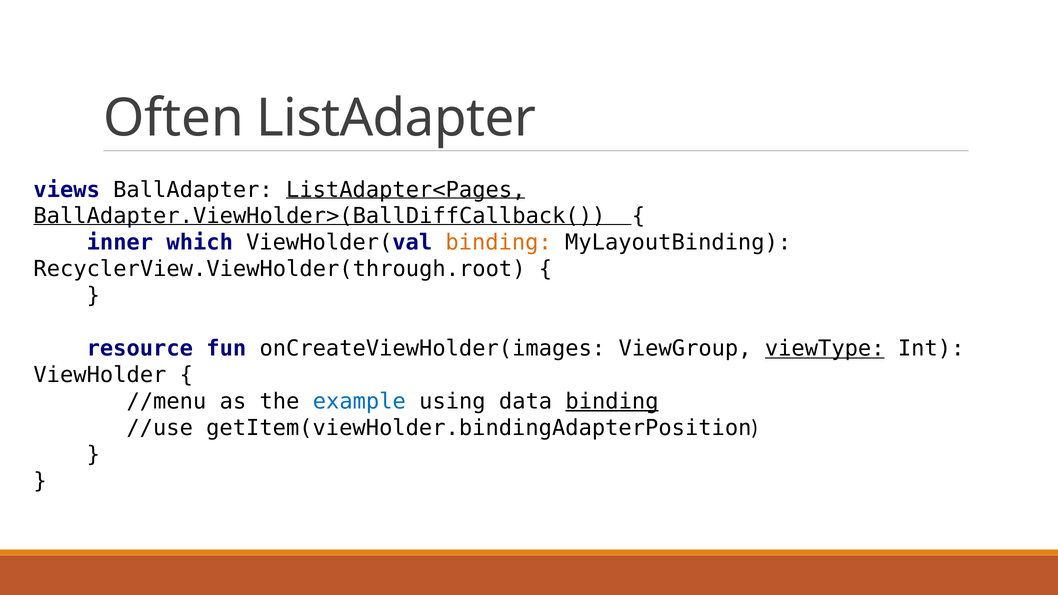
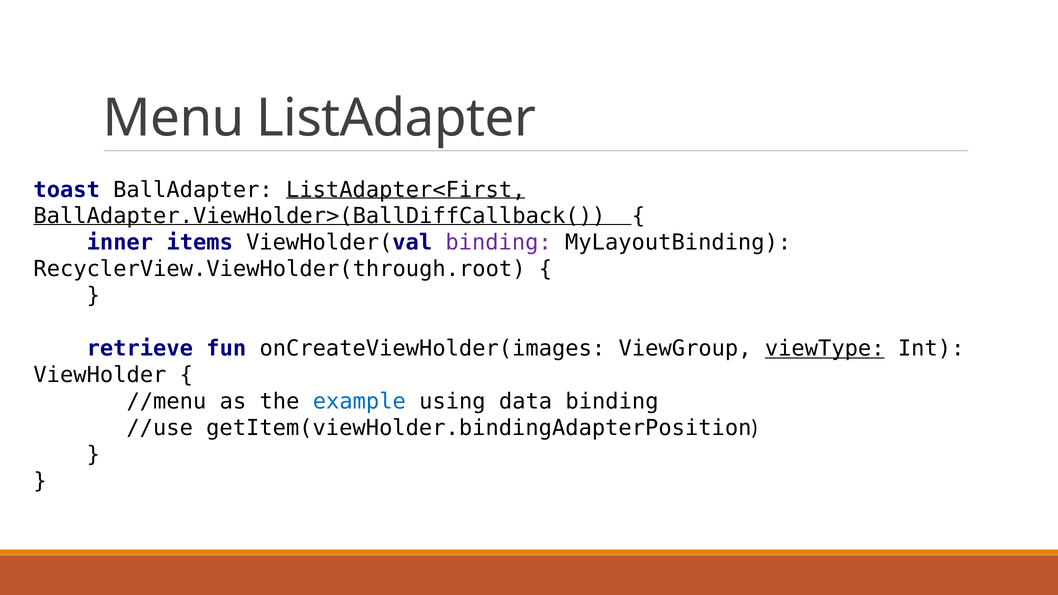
Often: Often -> Menu (174, 119)
views: views -> toast (67, 190)
ListAdapter<Pages: ListAdapter<Pages -> ListAdapter<First (406, 190)
which: which -> items (200, 243)
binding colour: orange -> purple (499, 243)
resource: resource -> retrieve (140, 349)
binding underline: present -> none (612, 401)
